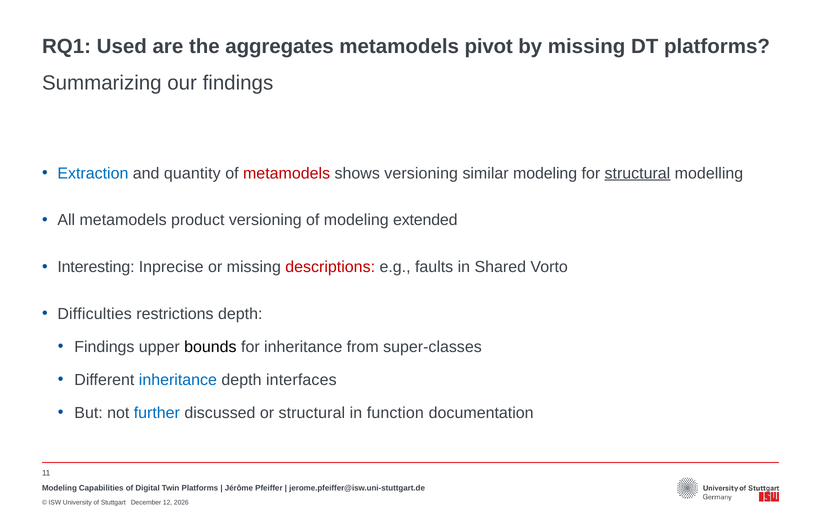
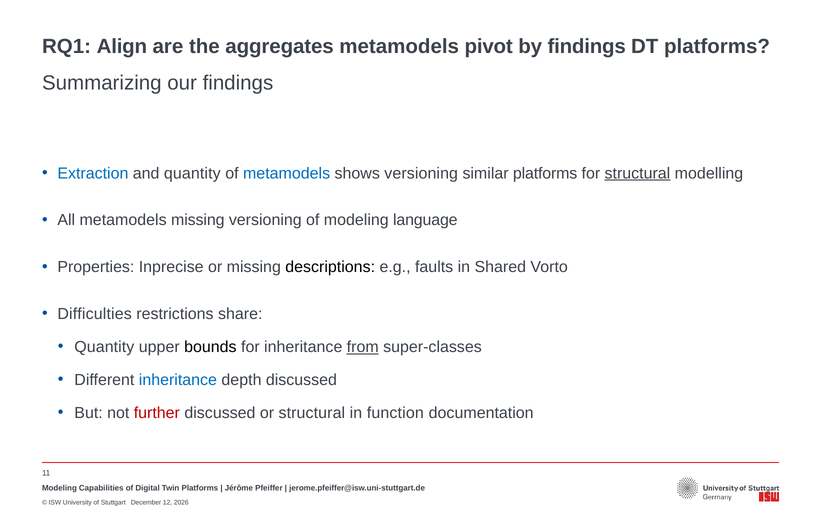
Used: Used -> Align (122, 47)
by missing: missing -> findings (587, 47)
metamodels colour: red -> blue (287, 173)
similar modeling: modeling -> platforms (545, 173)
metamodels product: product -> missing (198, 220)
extended: extended -> language (425, 220)
Interesting: Interesting -> Properties (96, 267)
descriptions colour: red -> black (330, 267)
restrictions depth: depth -> share (240, 314)
Findings: Findings -> Quantity (104, 347)
from underline: none -> present (363, 347)
depth interfaces: interfaces -> discussed (301, 380)
further colour: blue -> red (157, 413)
